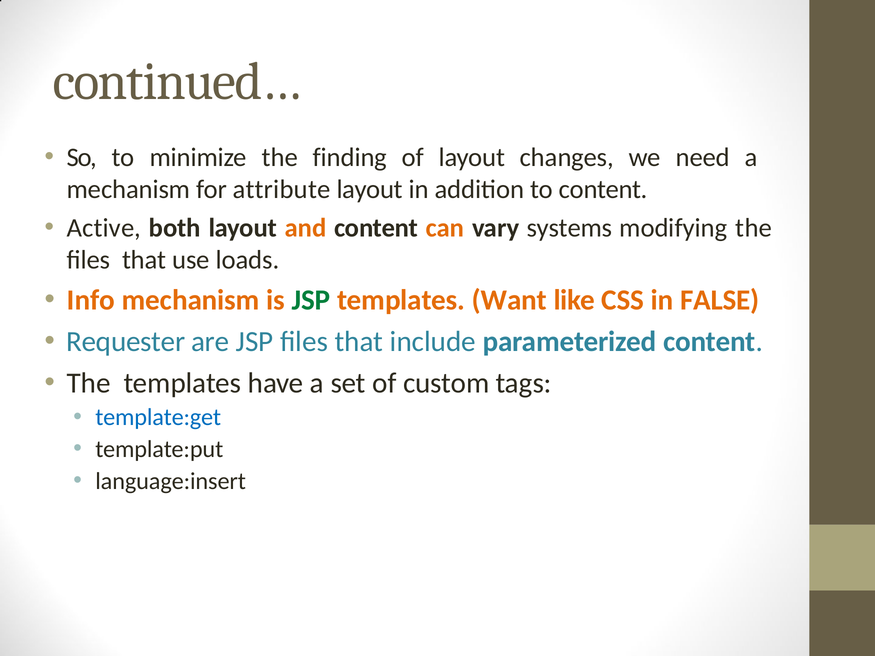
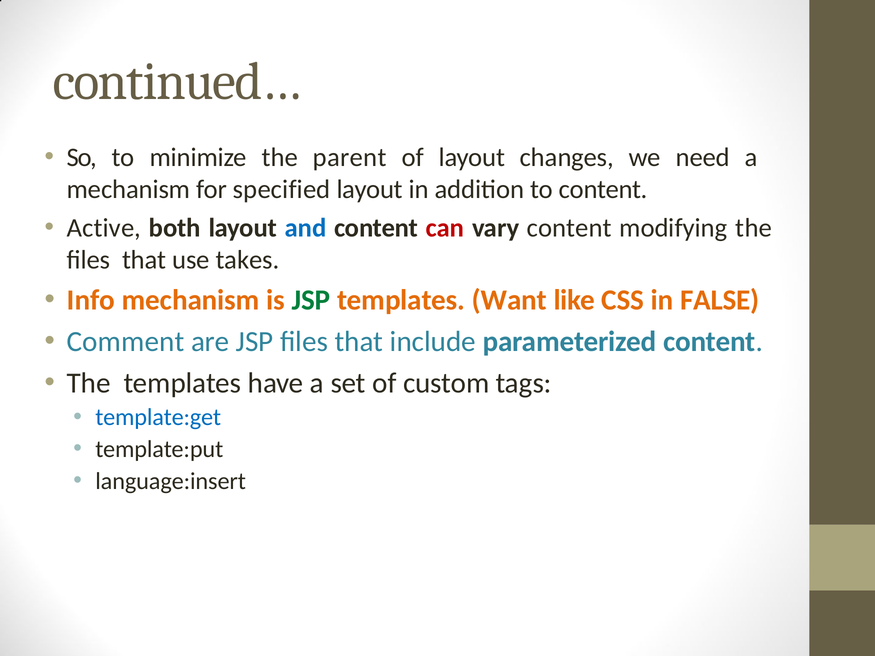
finding: finding -> parent (350, 158)
attribute: attribute -> specified (282, 190)
and colour: orange -> blue (306, 228)
can colour: orange -> red (445, 228)
vary systems: systems -> content (569, 228)
loads: loads -> takes (248, 260)
Requester: Requester -> Comment (126, 342)
